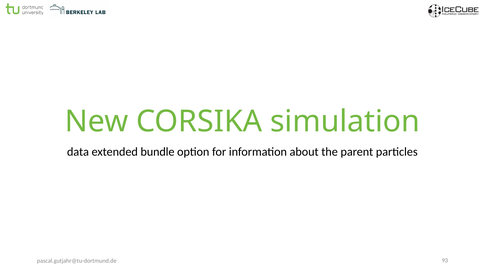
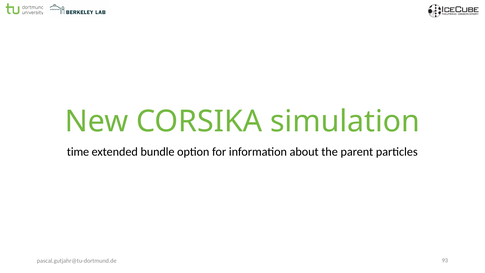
data: data -> time (78, 152)
